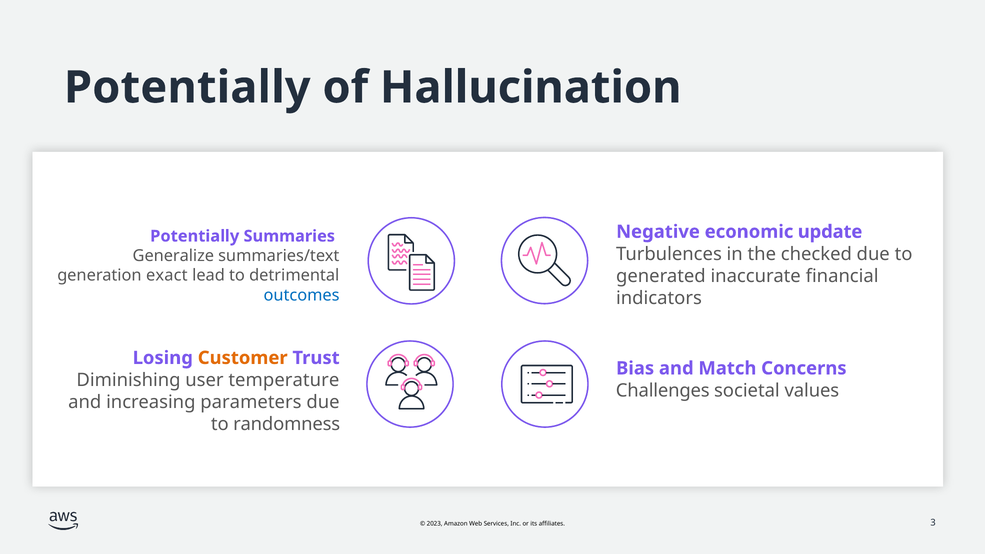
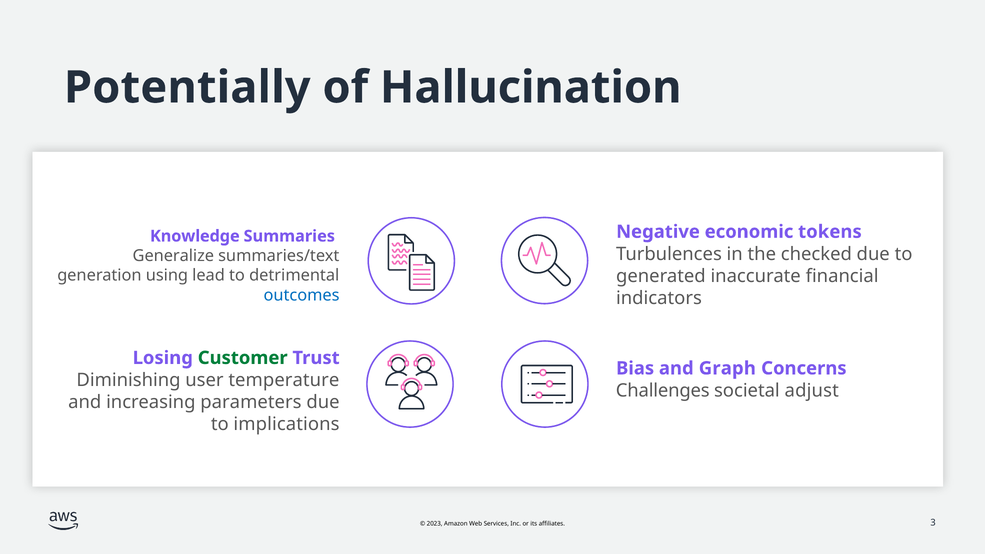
update: update -> tokens (830, 232)
Potentially: Potentially -> Knowledge (195, 236)
exact: exact -> using (167, 276)
Customer colour: orange -> green (243, 358)
Match: Match -> Graph (727, 368)
values: values -> adjust (812, 390)
randomness: randomness -> implications (287, 424)
